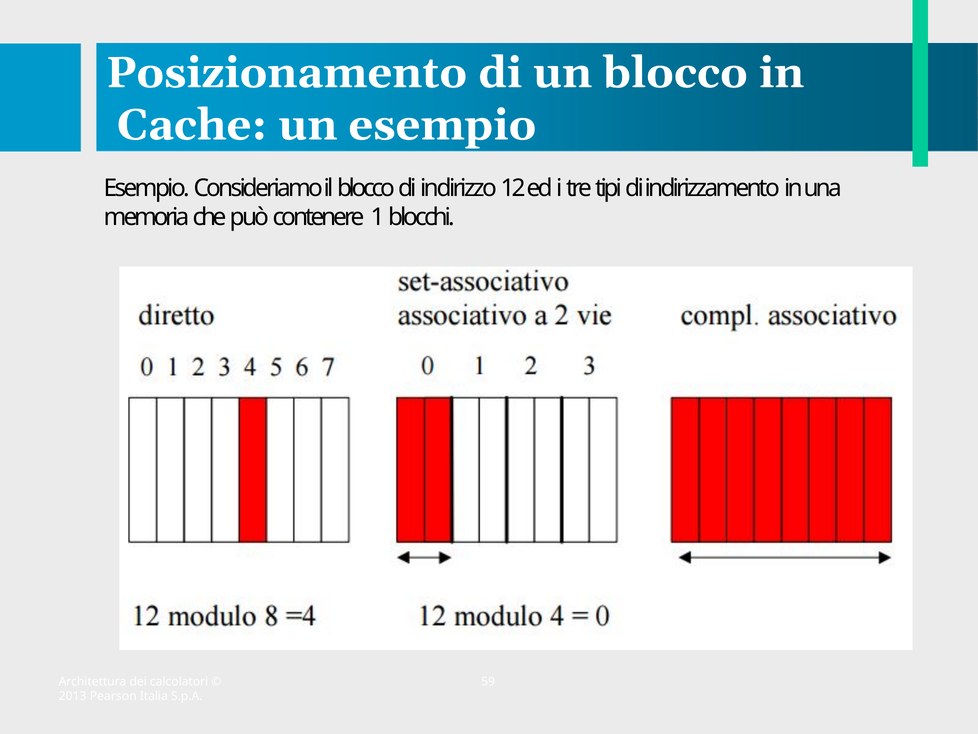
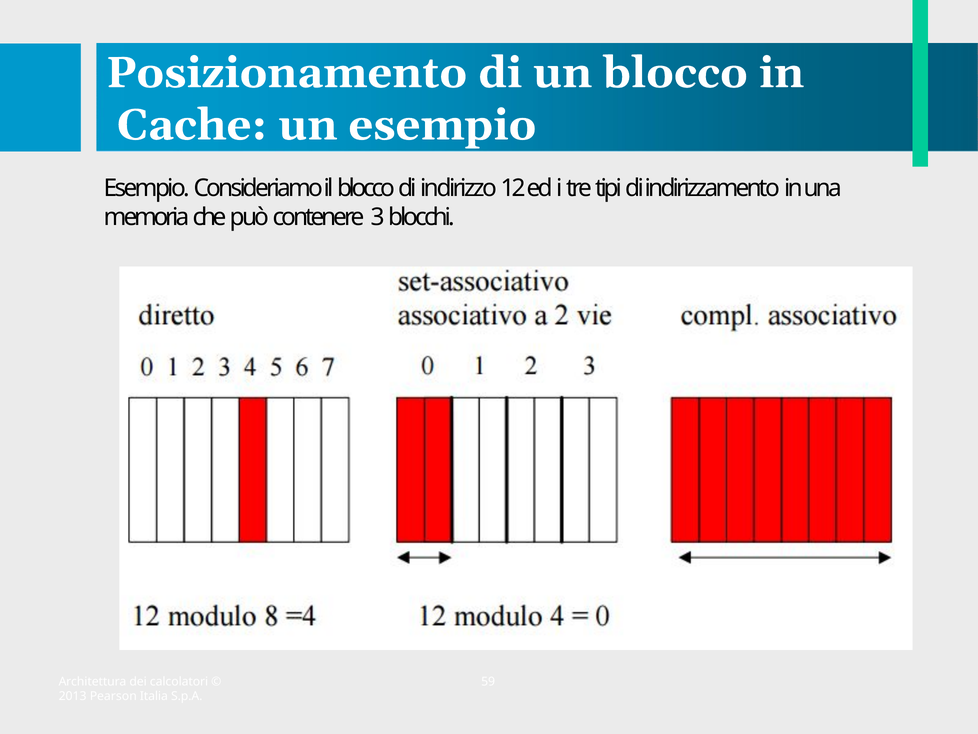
1: 1 -> 3 (378, 217)
